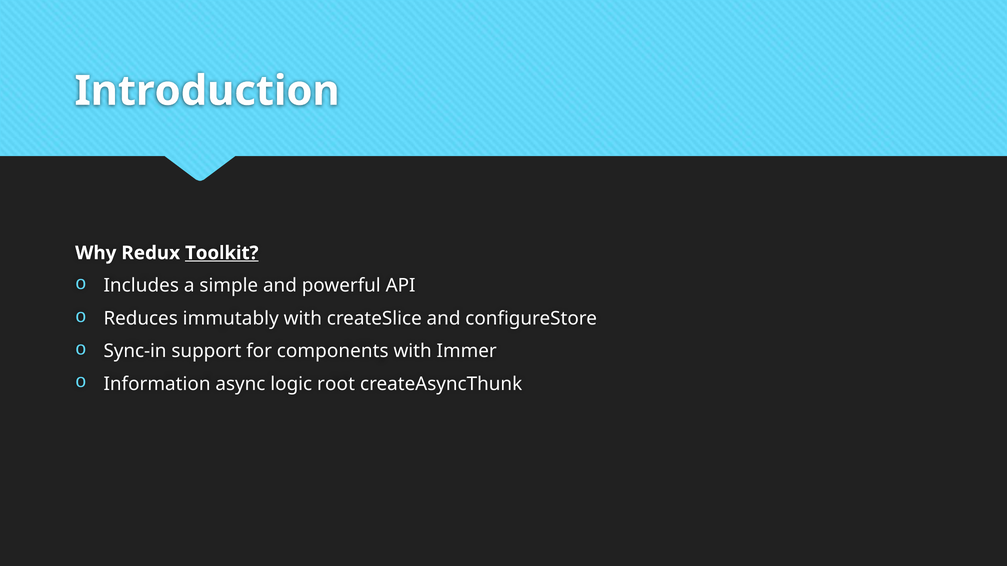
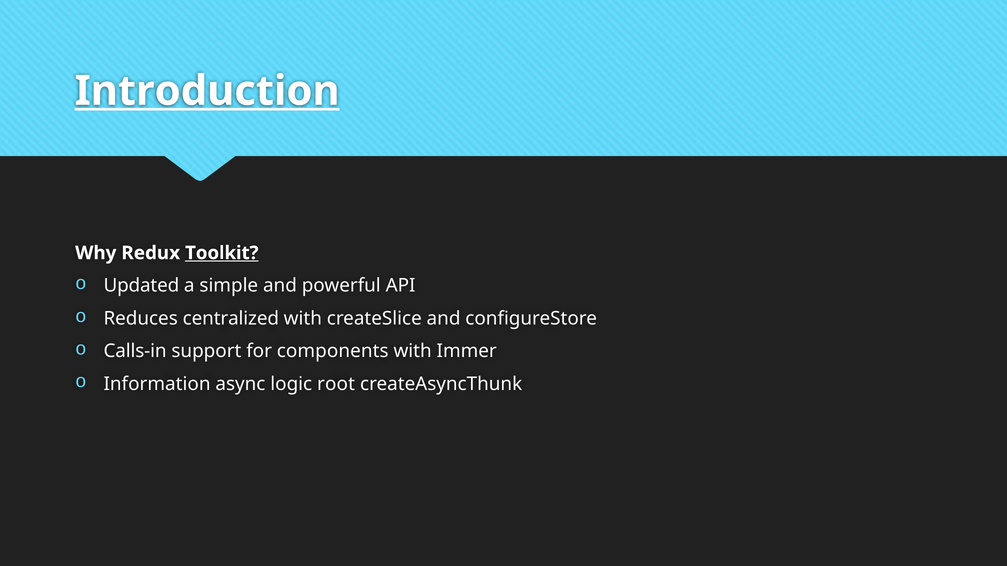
Introduction underline: none -> present (207, 91)
Includes: Includes -> Updated (141, 286)
immutably: immutably -> centralized (231, 319)
Sync-in: Sync-in -> Calls-in (135, 351)
